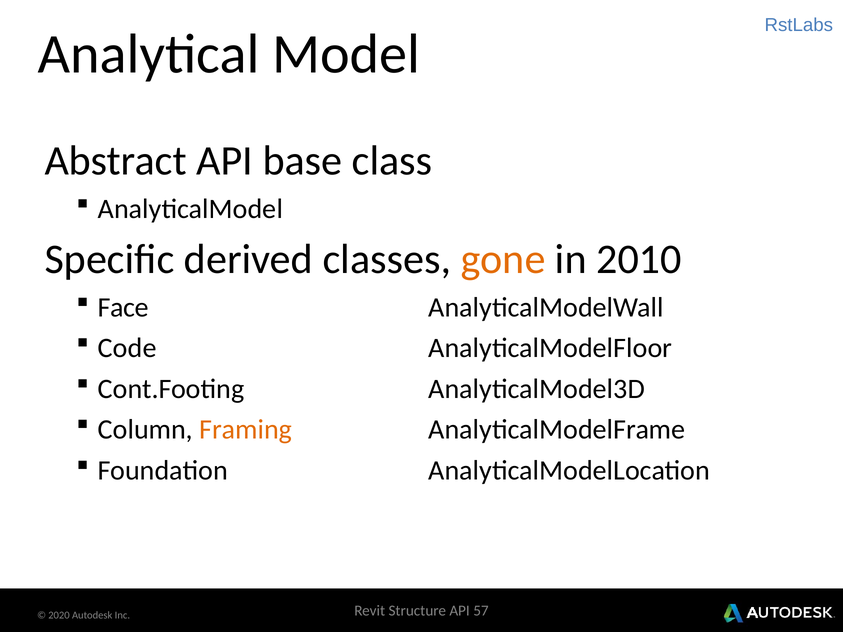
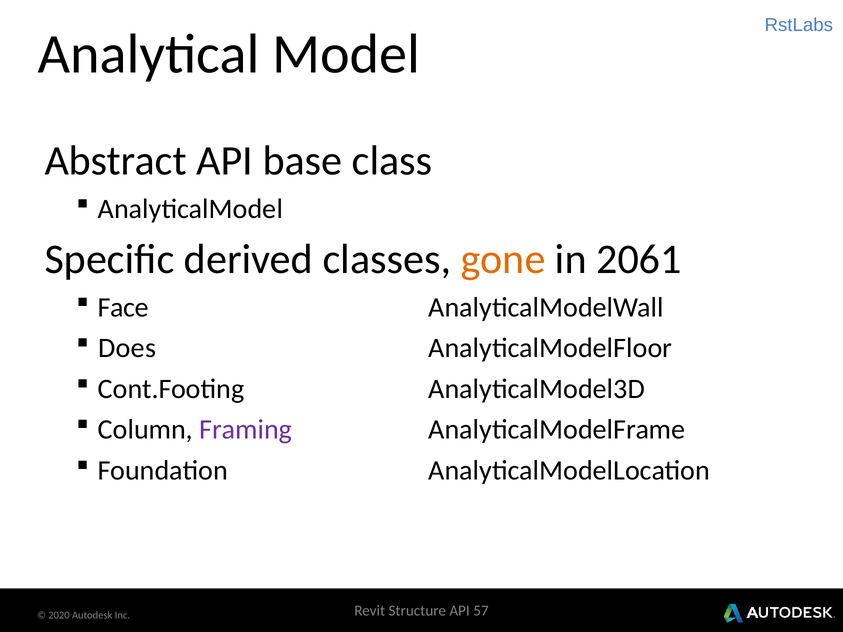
2010: 2010 -> 2061 (639, 259)
Code: Code -> Does (127, 348)
Framing colour: orange -> purple (246, 430)
